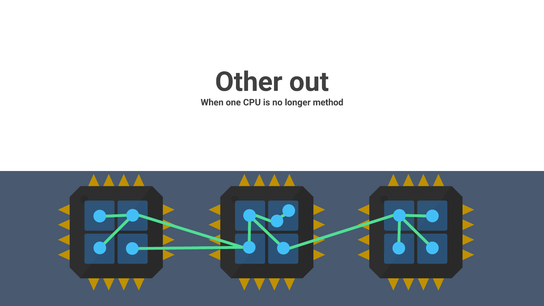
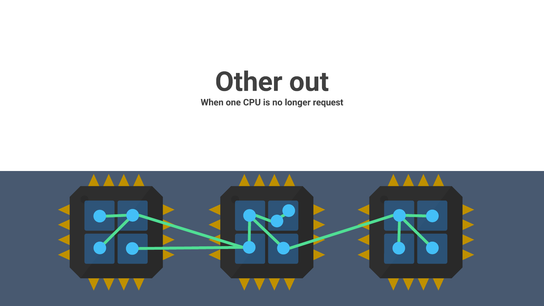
method: method -> request (328, 102)
